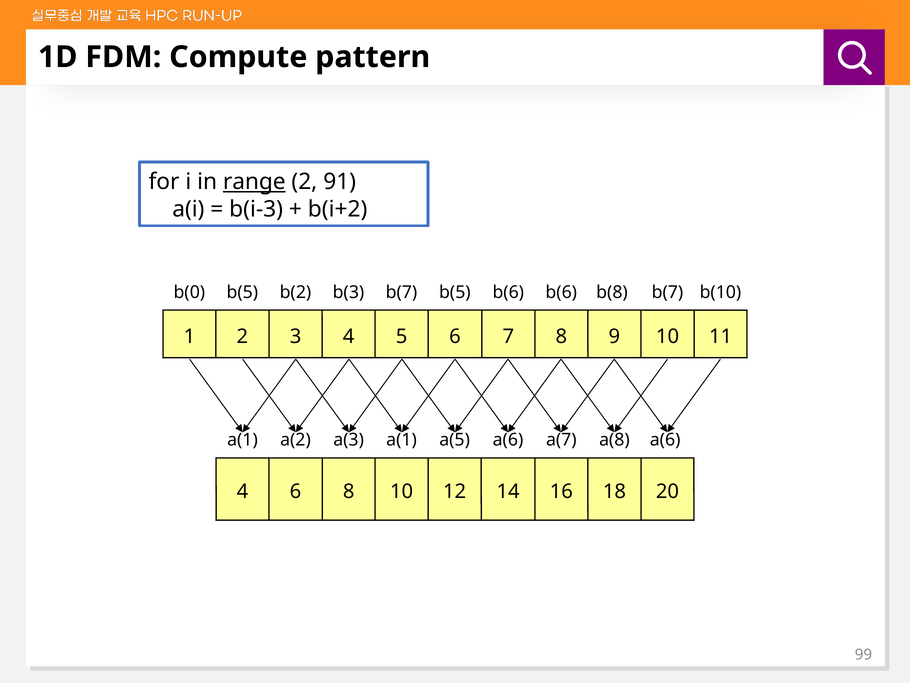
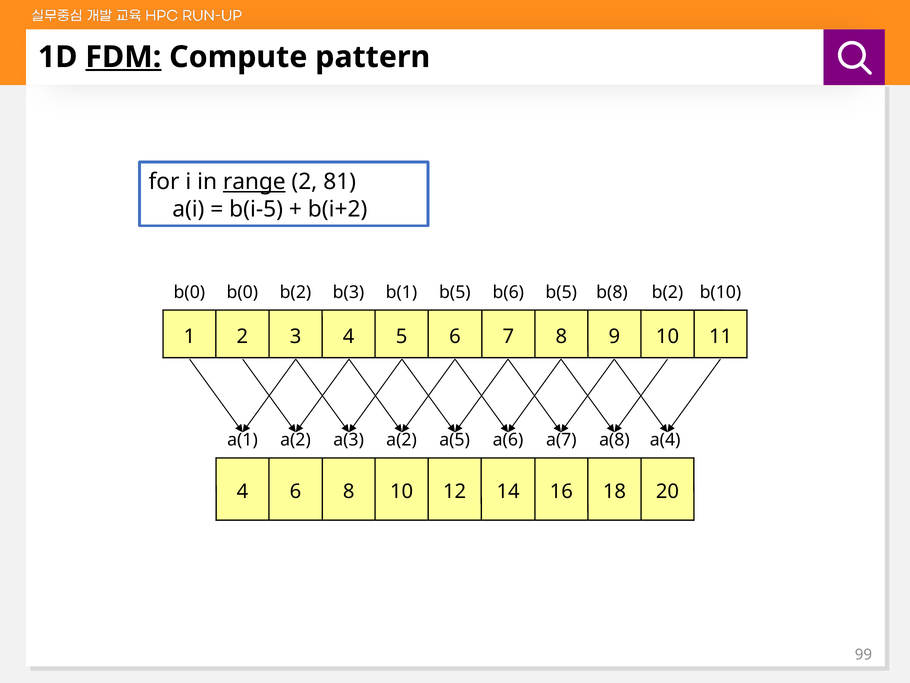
FDM underline: none -> present (123, 57)
91: 91 -> 81 (340, 182)
b(i-3: b(i-3 -> b(i-5 (256, 209)
b(5: b(5 -> b(0 (242, 292)
b(7: b(7 -> b(1 (401, 292)
b(6: b(6 -> b(5 (561, 292)
b(7: b(7 -> b(2 (667, 292)
a(1: a(1 -> a(2 (402, 440)
a(6: a(6 -> a(4 (665, 440)
